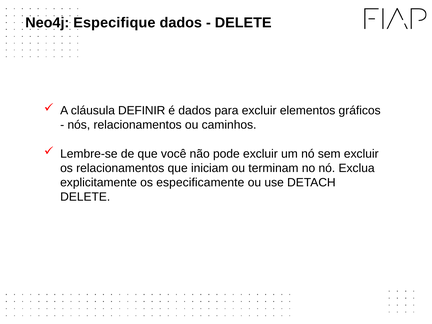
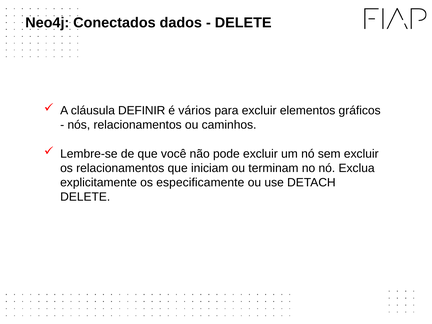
Especifique: Especifique -> Conectados (114, 23)
é dados: dados -> vários (195, 111)
